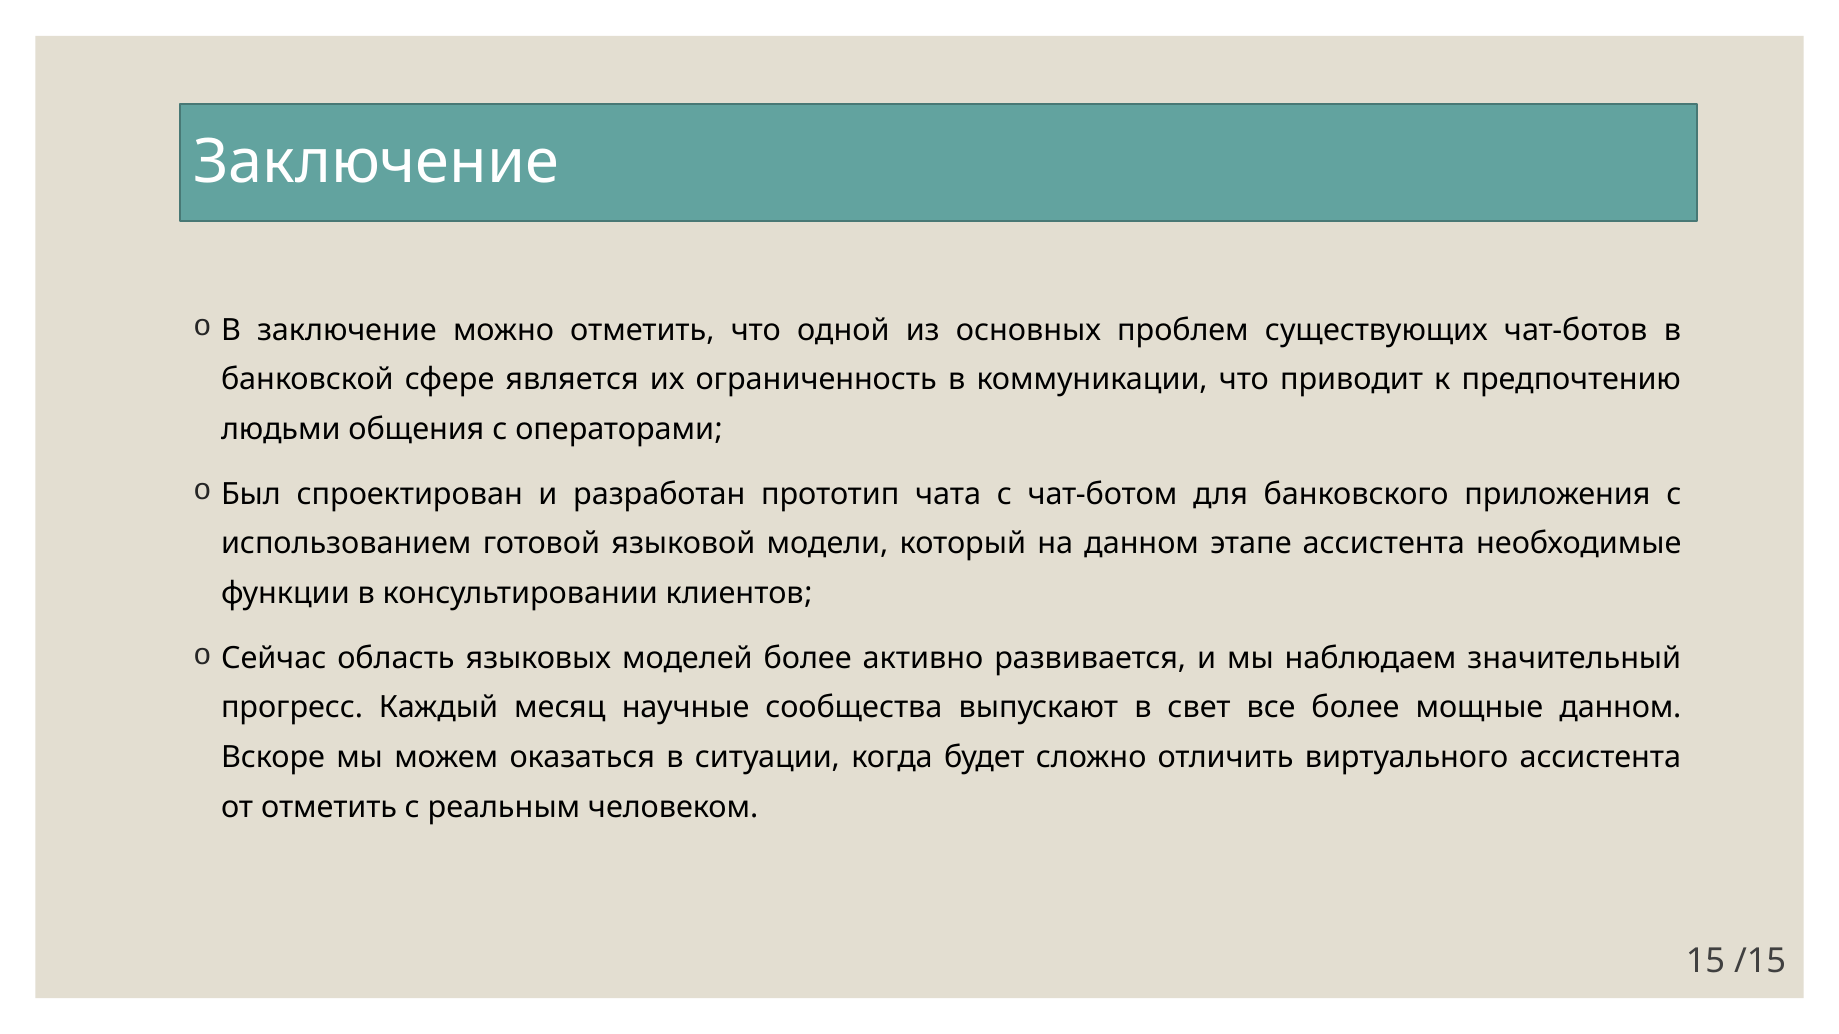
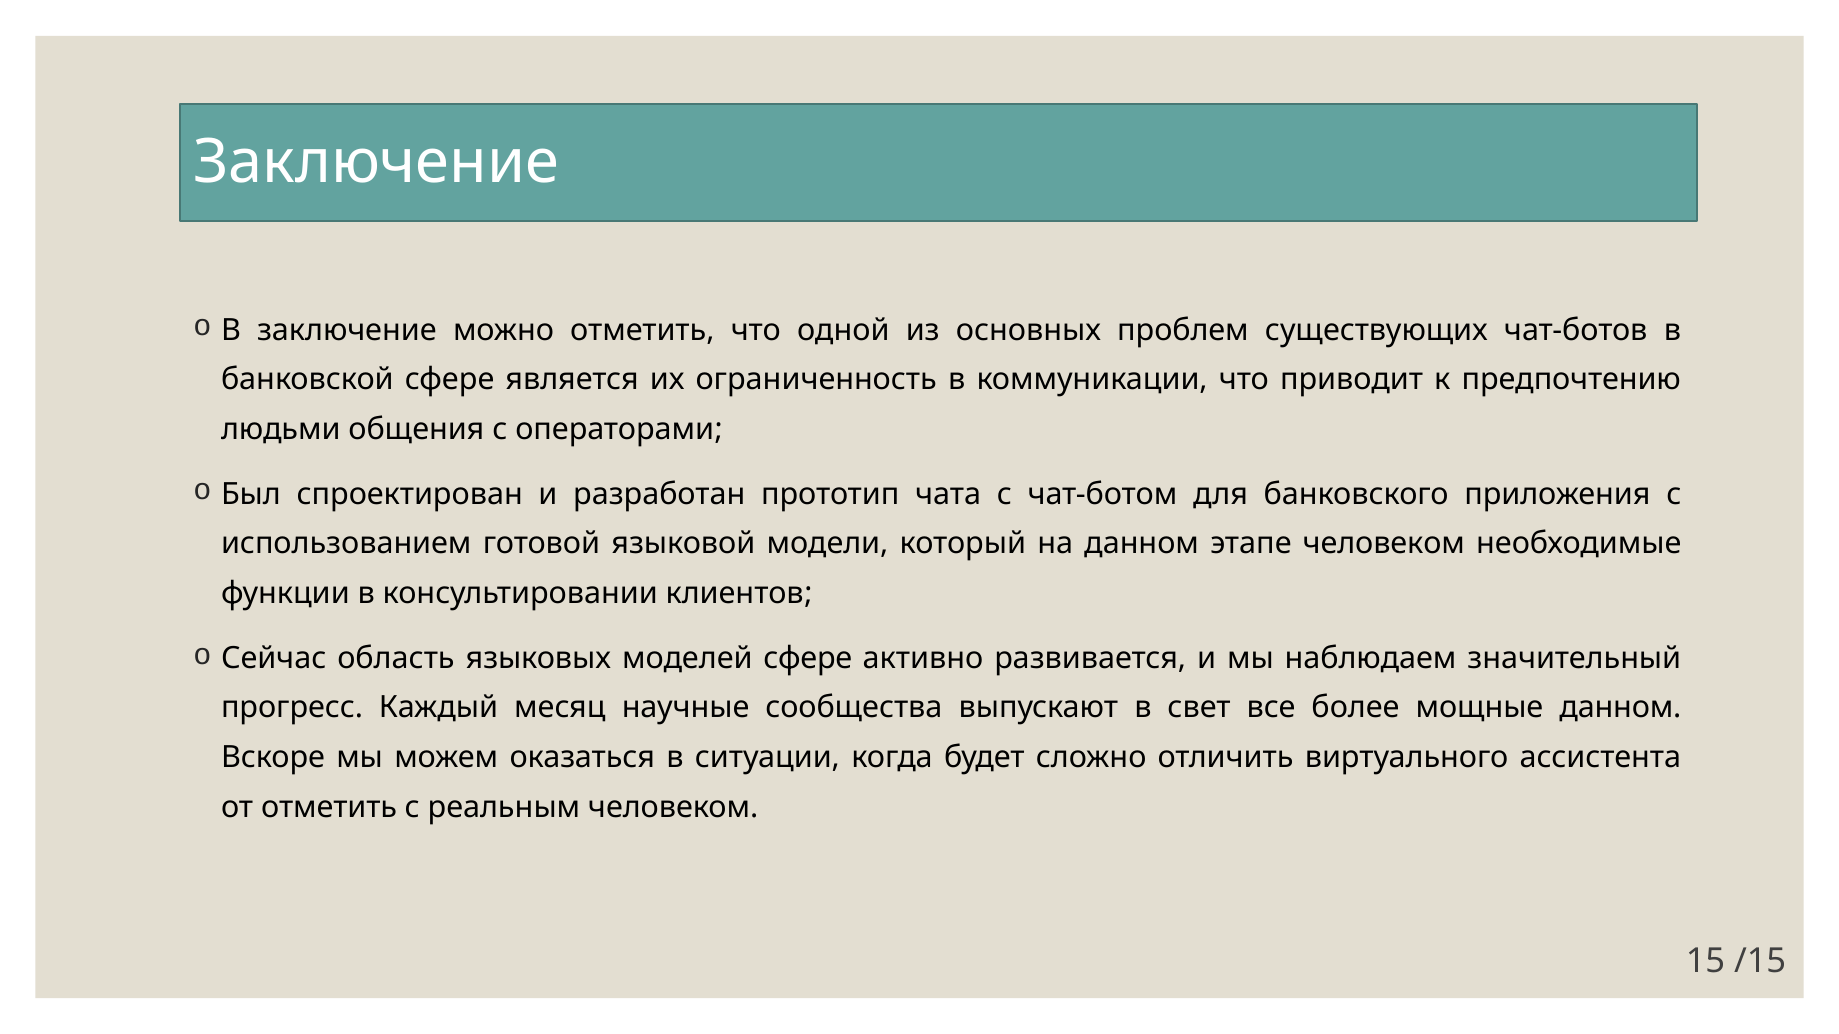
этапе ассистента: ассистента -> человеком (1384, 544)
моделей более: более -> сфере (808, 659)
